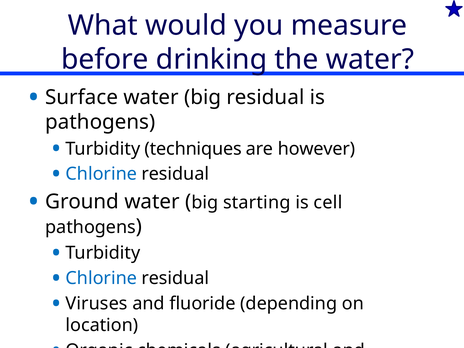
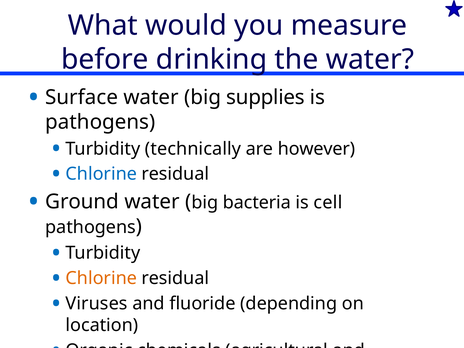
big residual: residual -> supplies (266, 97)
techniques: techniques -> technically (193, 149)
starting: starting -> bacteria (257, 202)
Chlorine colour: blue -> orange (101, 278)
